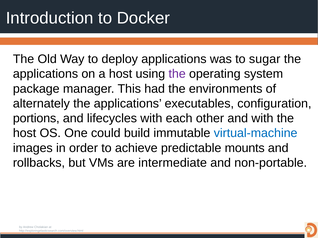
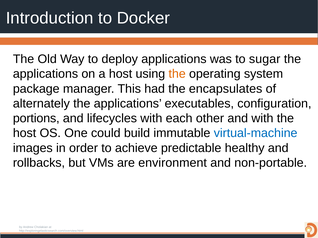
the colour: purple -> orange (177, 74)
environments: environments -> encapsulates (226, 89)
mounts: mounts -> healthy (245, 148)
intermediate: intermediate -> environment (173, 163)
